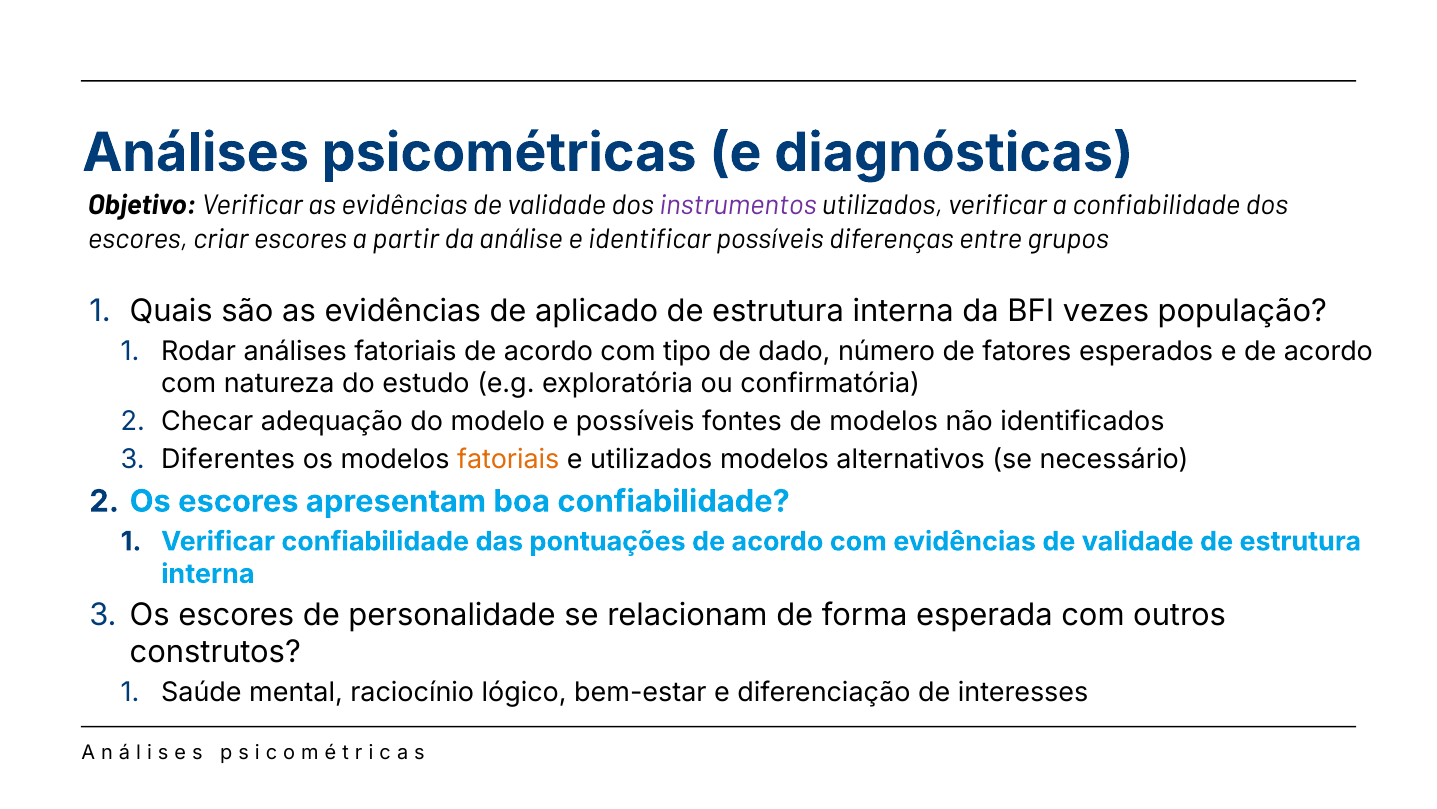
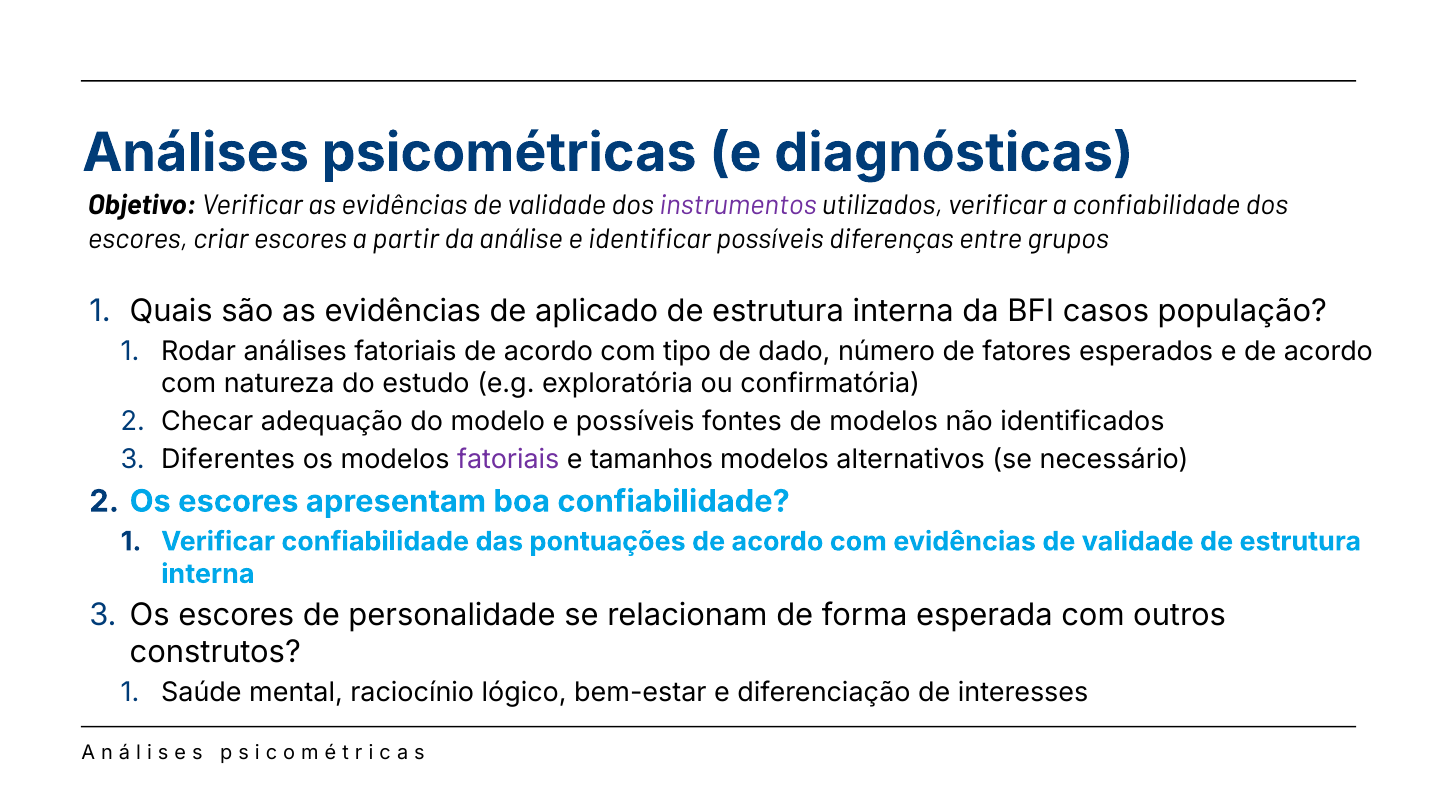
vezes: vezes -> casos (1106, 311)
fatoriais colour: orange -> purple (508, 460)
e utilizados: utilizados -> tamanhos (651, 460)
